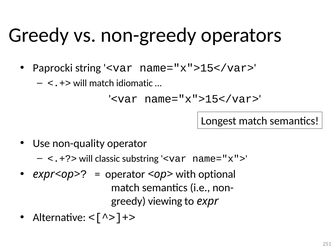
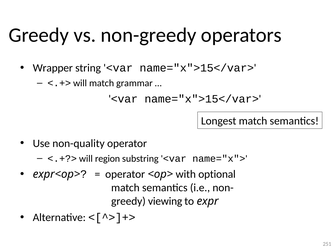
Paprocki: Paprocki -> Wrapper (53, 68)
idiomatic: idiomatic -> grammar (134, 83)
classic: classic -> region (108, 159)
